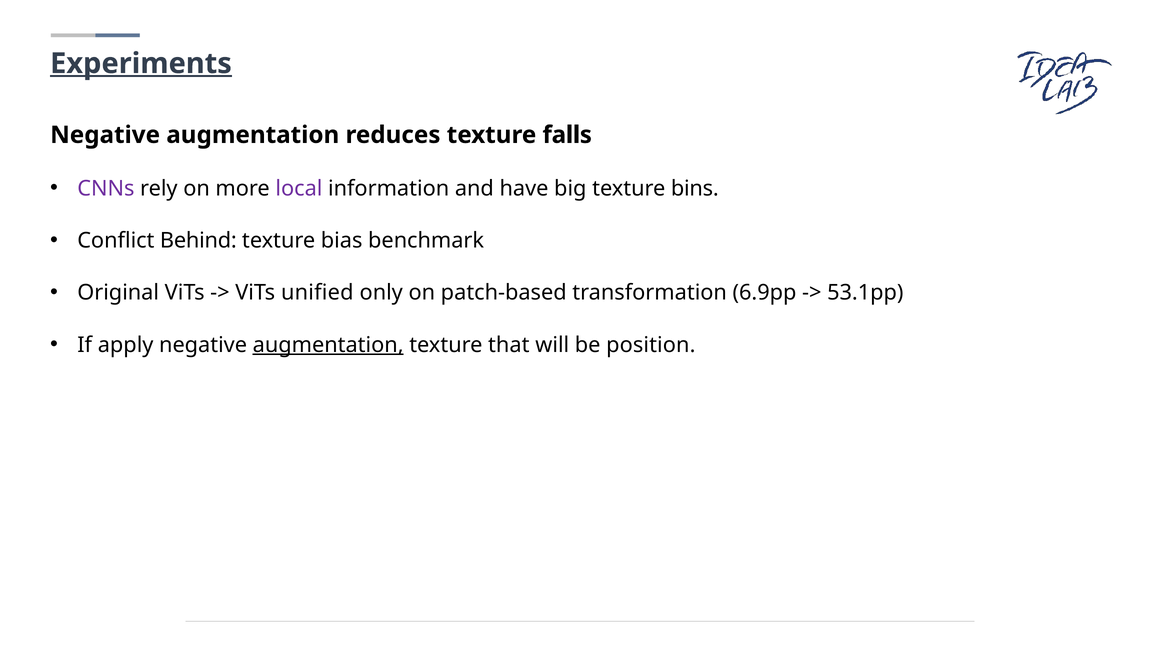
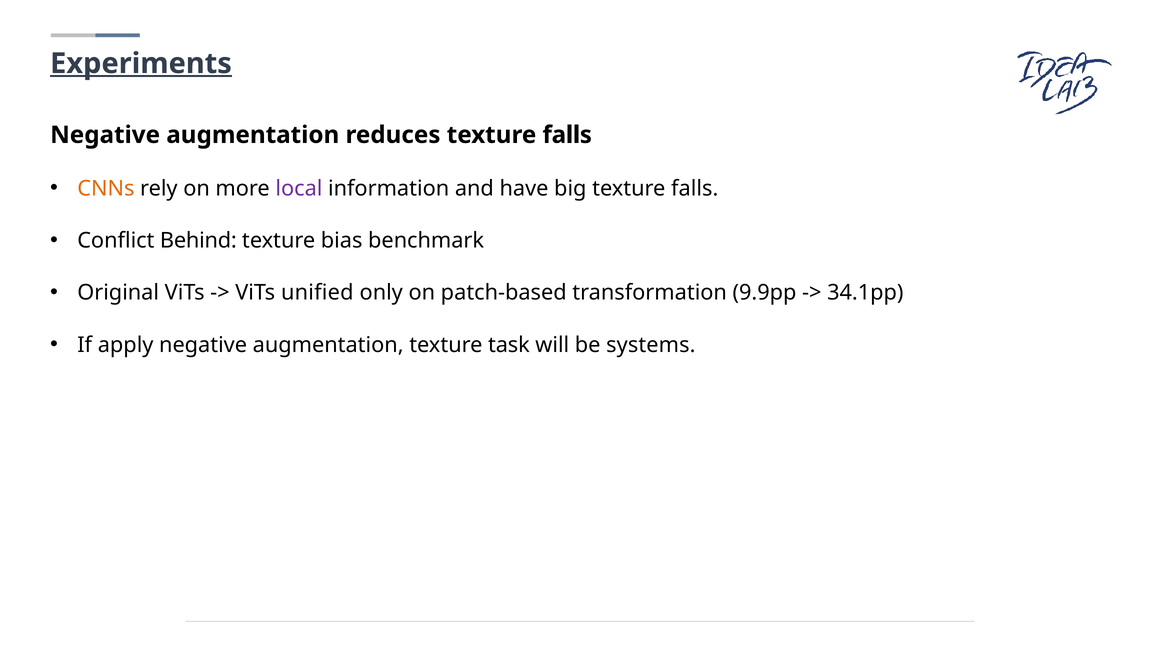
CNNs colour: purple -> orange (106, 189)
big texture bins: bins -> falls (695, 189)
6.9pp: 6.9pp -> 9.9pp (765, 293)
53.1pp: 53.1pp -> 34.1pp (865, 293)
augmentation underline: present -> none (328, 345)
that: that -> task (509, 345)
position: position -> systems (651, 345)
